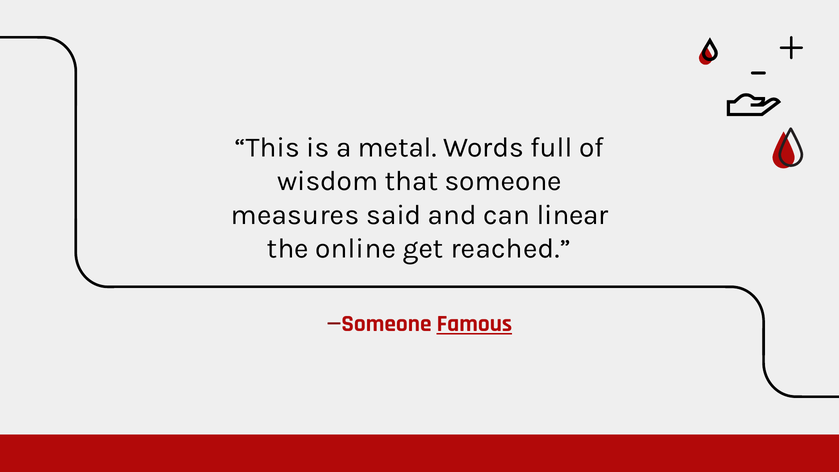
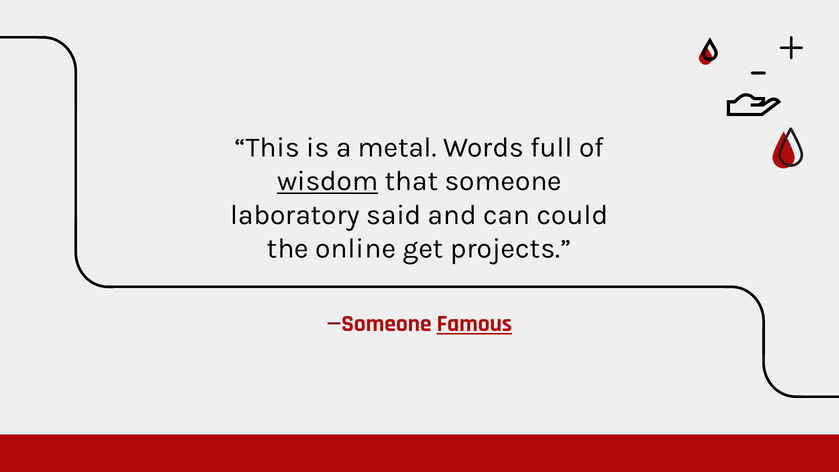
wisdom underline: none -> present (328, 181)
measures: measures -> laboratory (295, 215)
linear: linear -> could (573, 215)
reached: reached -> projects (511, 248)
